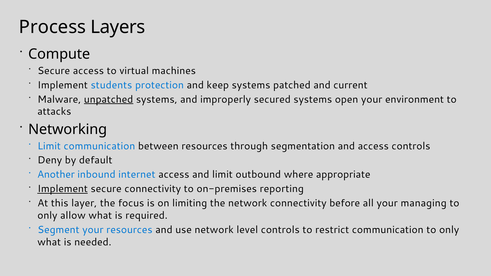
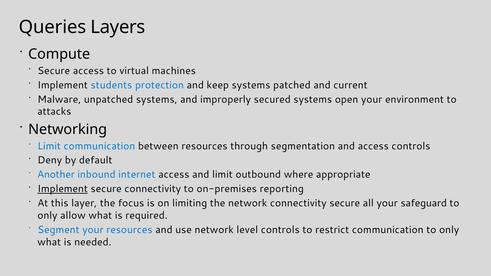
Process: Process -> Queries (53, 27)
unpatched underline: present -> none (109, 99)
connectivity before: before -> secure (345, 203)
managing: managing -> safeguard (424, 203)
